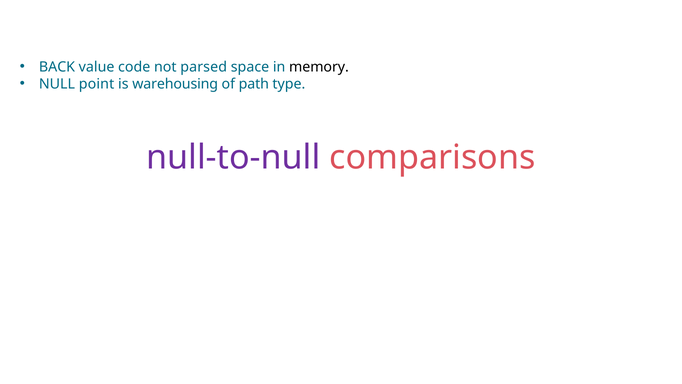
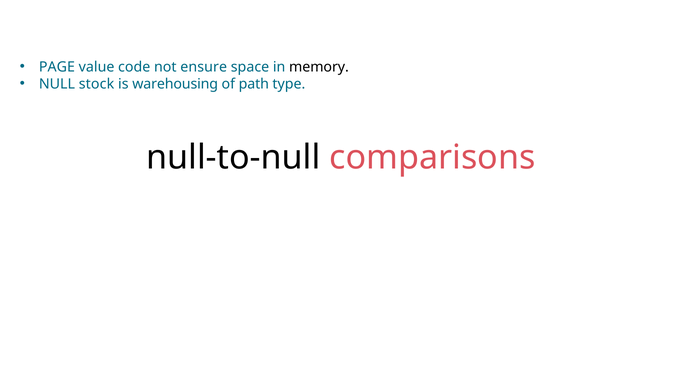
BACK: BACK -> PAGE (57, 67)
parsed: parsed -> ensure (204, 67)
point: point -> stock (97, 84)
null-to-null colour: purple -> black (233, 157)
